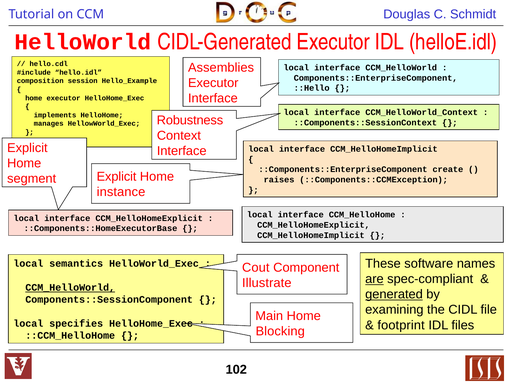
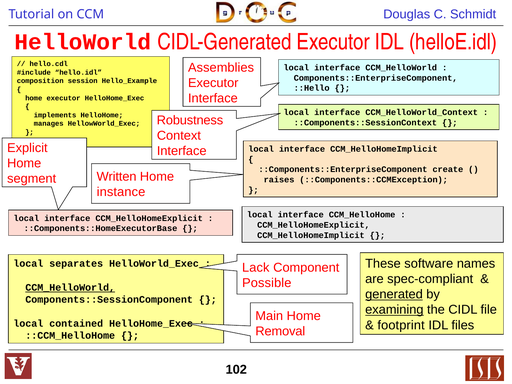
Explicit: Explicit -> Written (117, 177)
semantics: semantics -> separates (76, 264)
Cout: Cout -> Lack (256, 267)
are underline: present -> none (374, 279)
Illustrate: Illustrate -> Possible (267, 283)
examining underline: none -> present (394, 310)
specifies: specifies -> contained (76, 323)
Blocking: Blocking -> Removal (280, 331)
